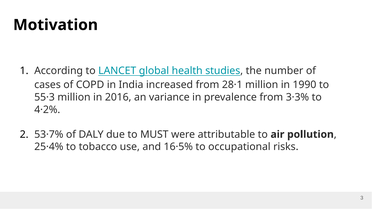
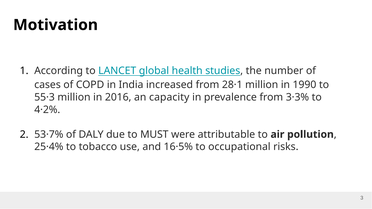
variance: variance -> capacity (169, 97)
